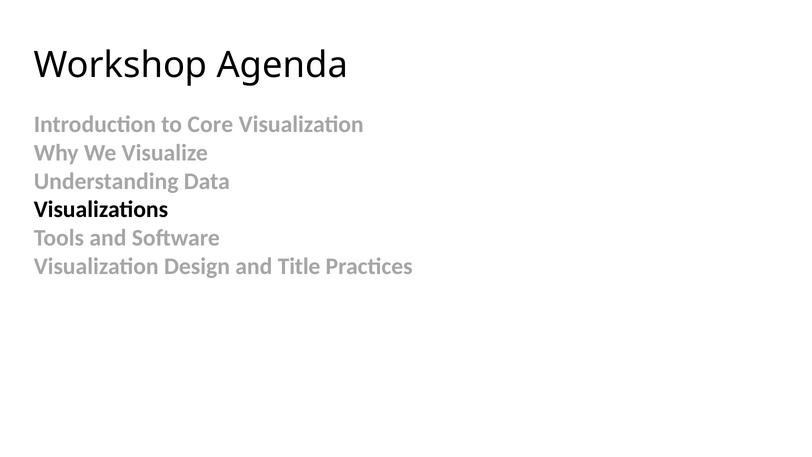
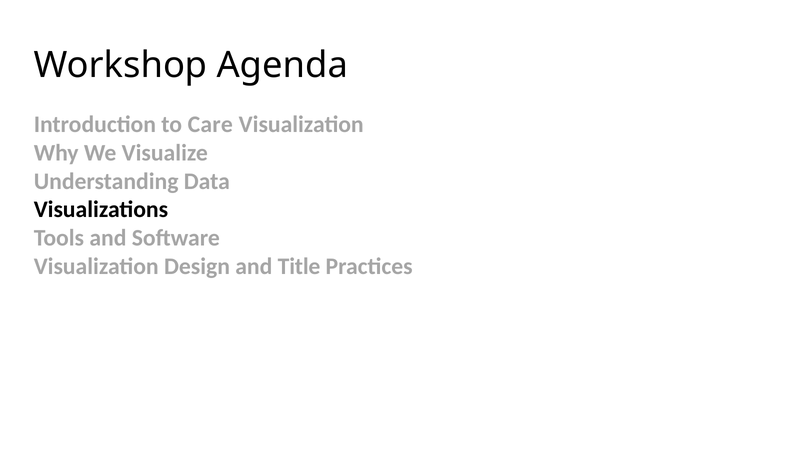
Core: Core -> Care (210, 124)
